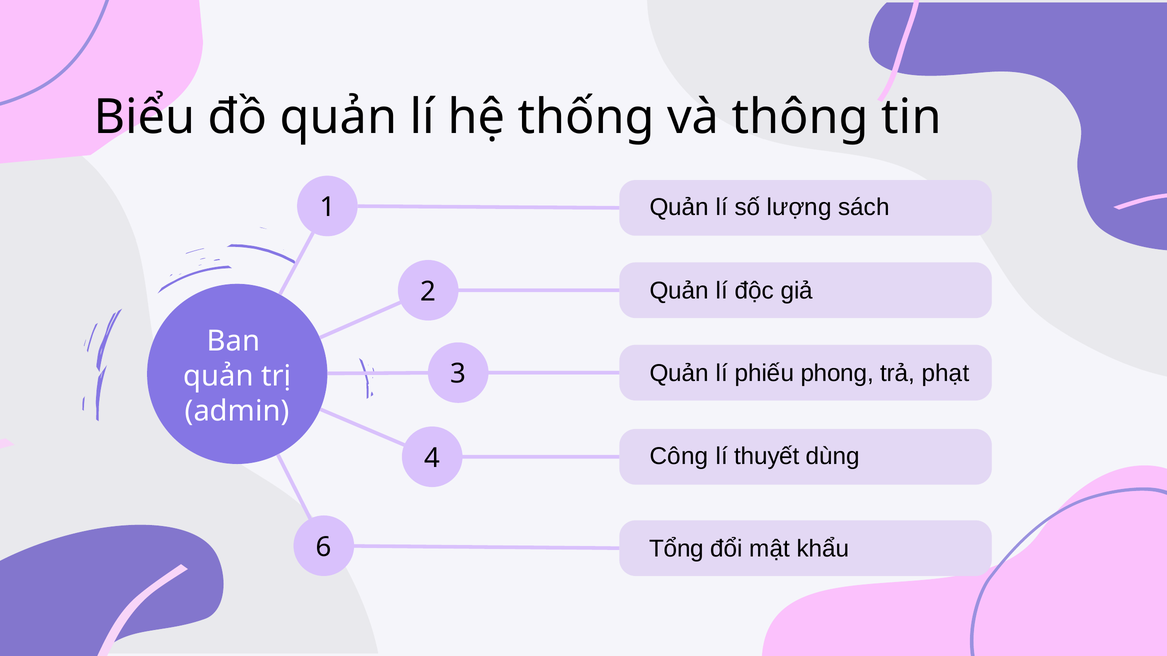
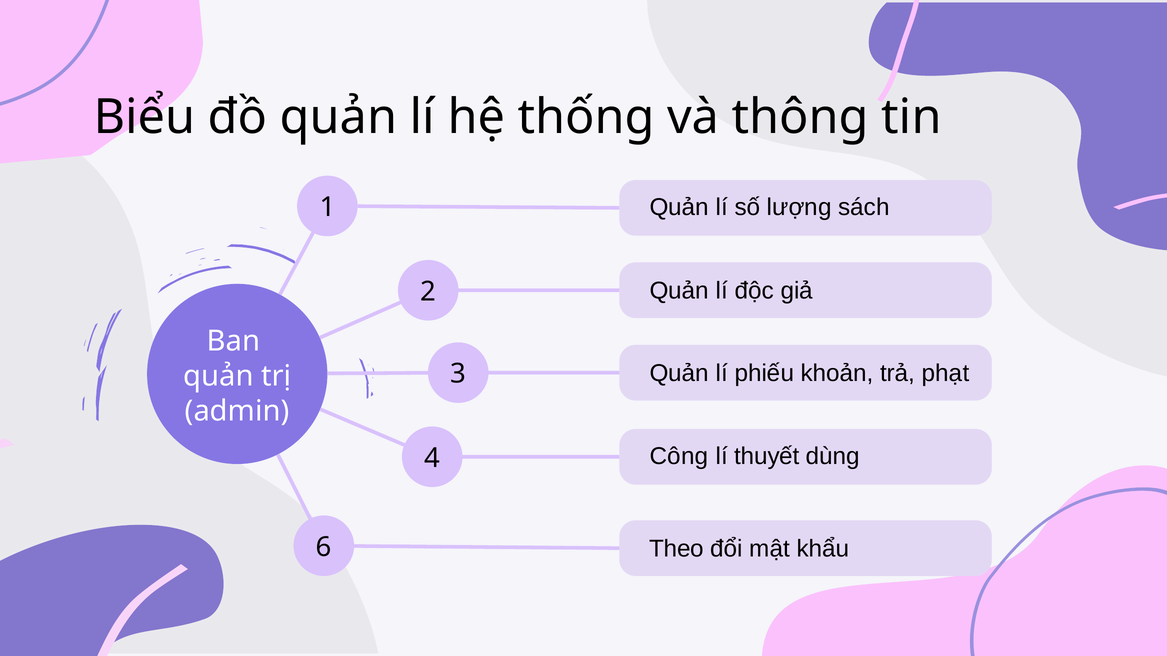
phong: phong -> khoản (837, 373)
Tổng: Tổng -> Theo (677, 549)
